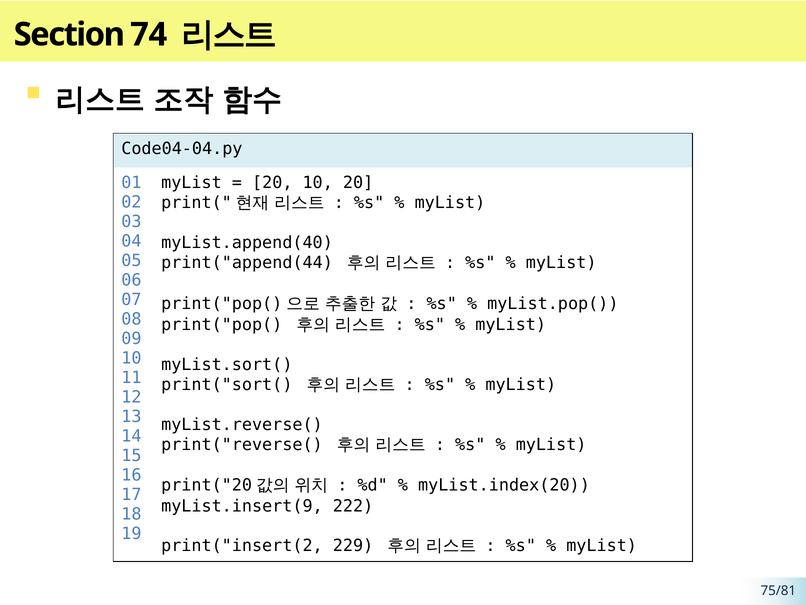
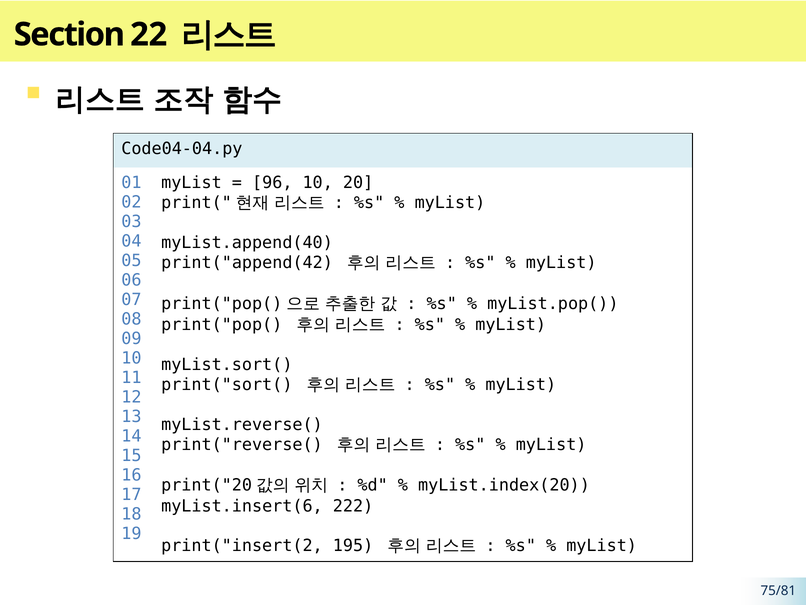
74: 74 -> 22 (149, 35)
20: 20 -> 96 (272, 183)
print("append(44: print("append(44 -> print("append(42 (247, 263)
myList.insert(9: myList.insert(9 -> myList.insert(6 (242, 506)
229: 229 -> 195 (353, 545)
